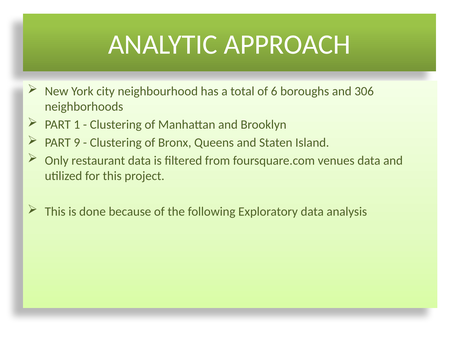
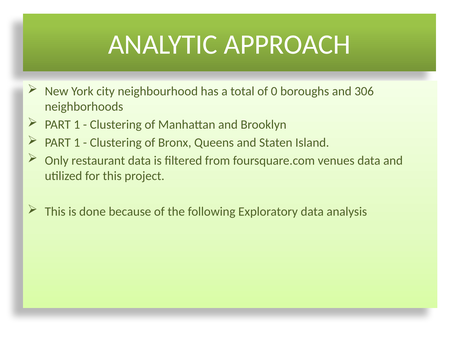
6: 6 -> 0 (274, 91)
9: 9 -> 1 (77, 142)
